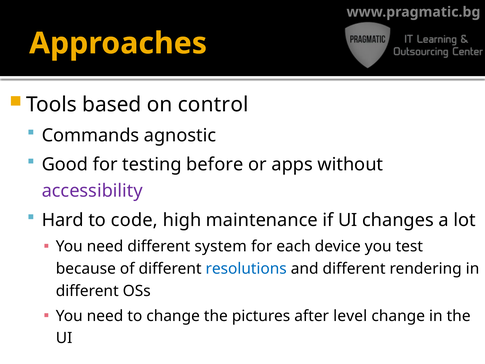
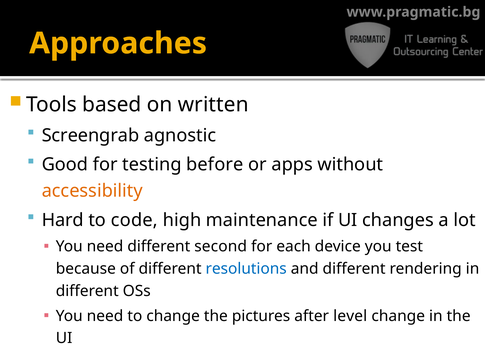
control: control -> written (213, 105)
Commands: Commands -> Screengrab (90, 135)
accessibility colour: purple -> orange (92, 191)
system: system -> second (221, 246)
